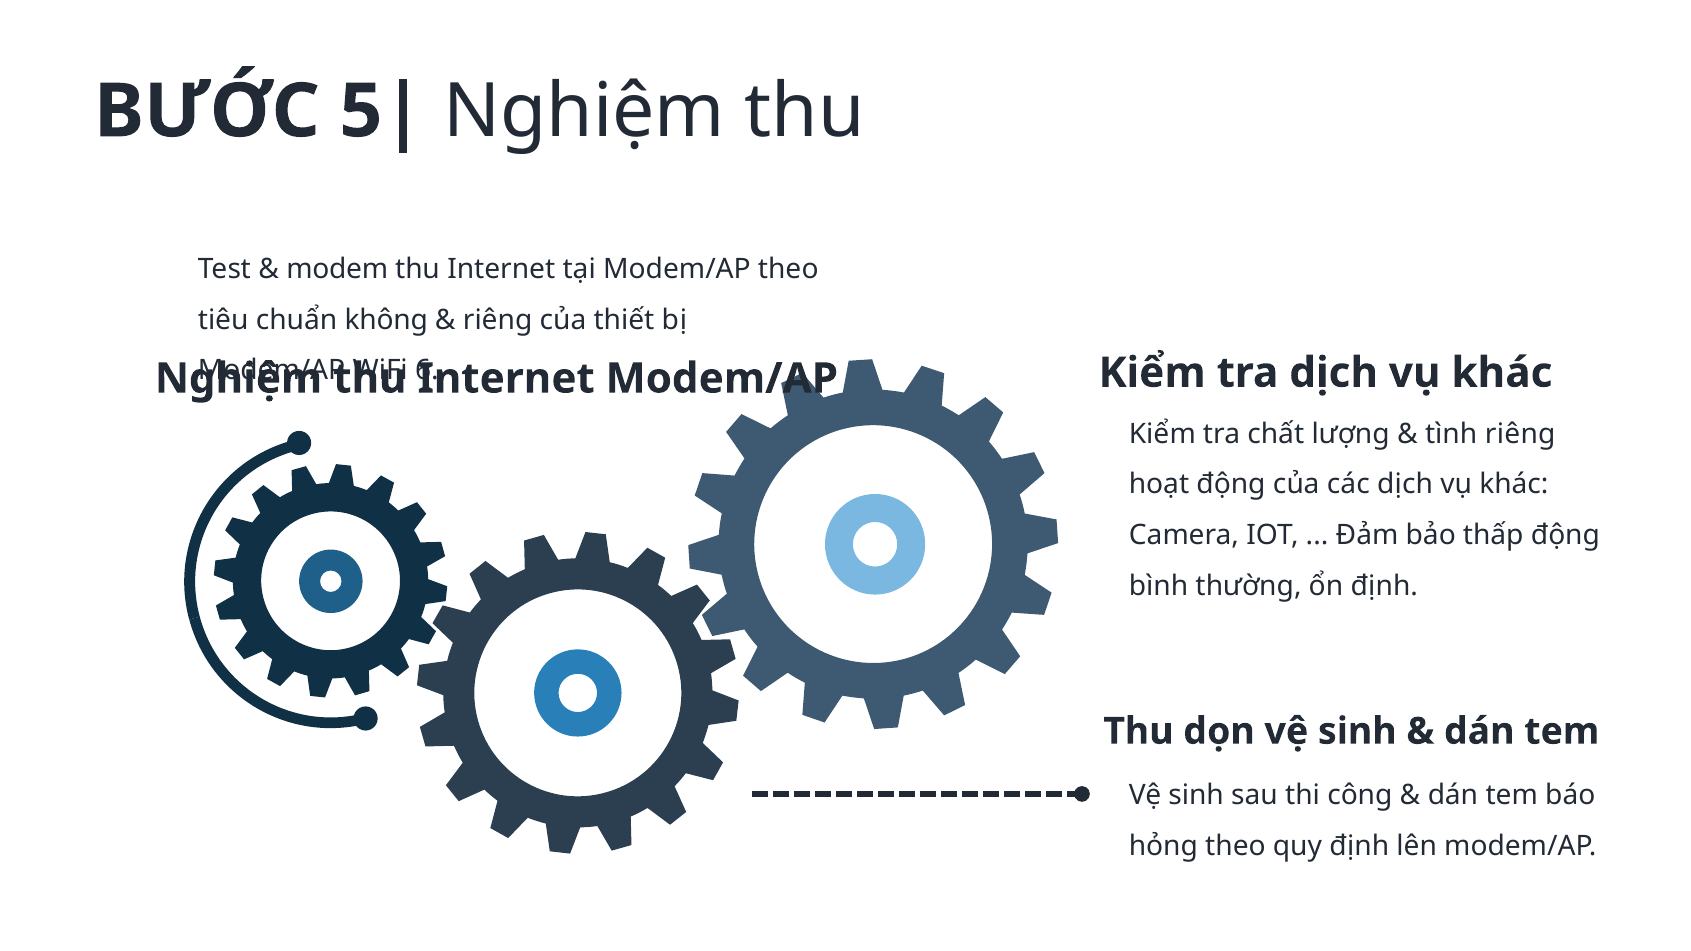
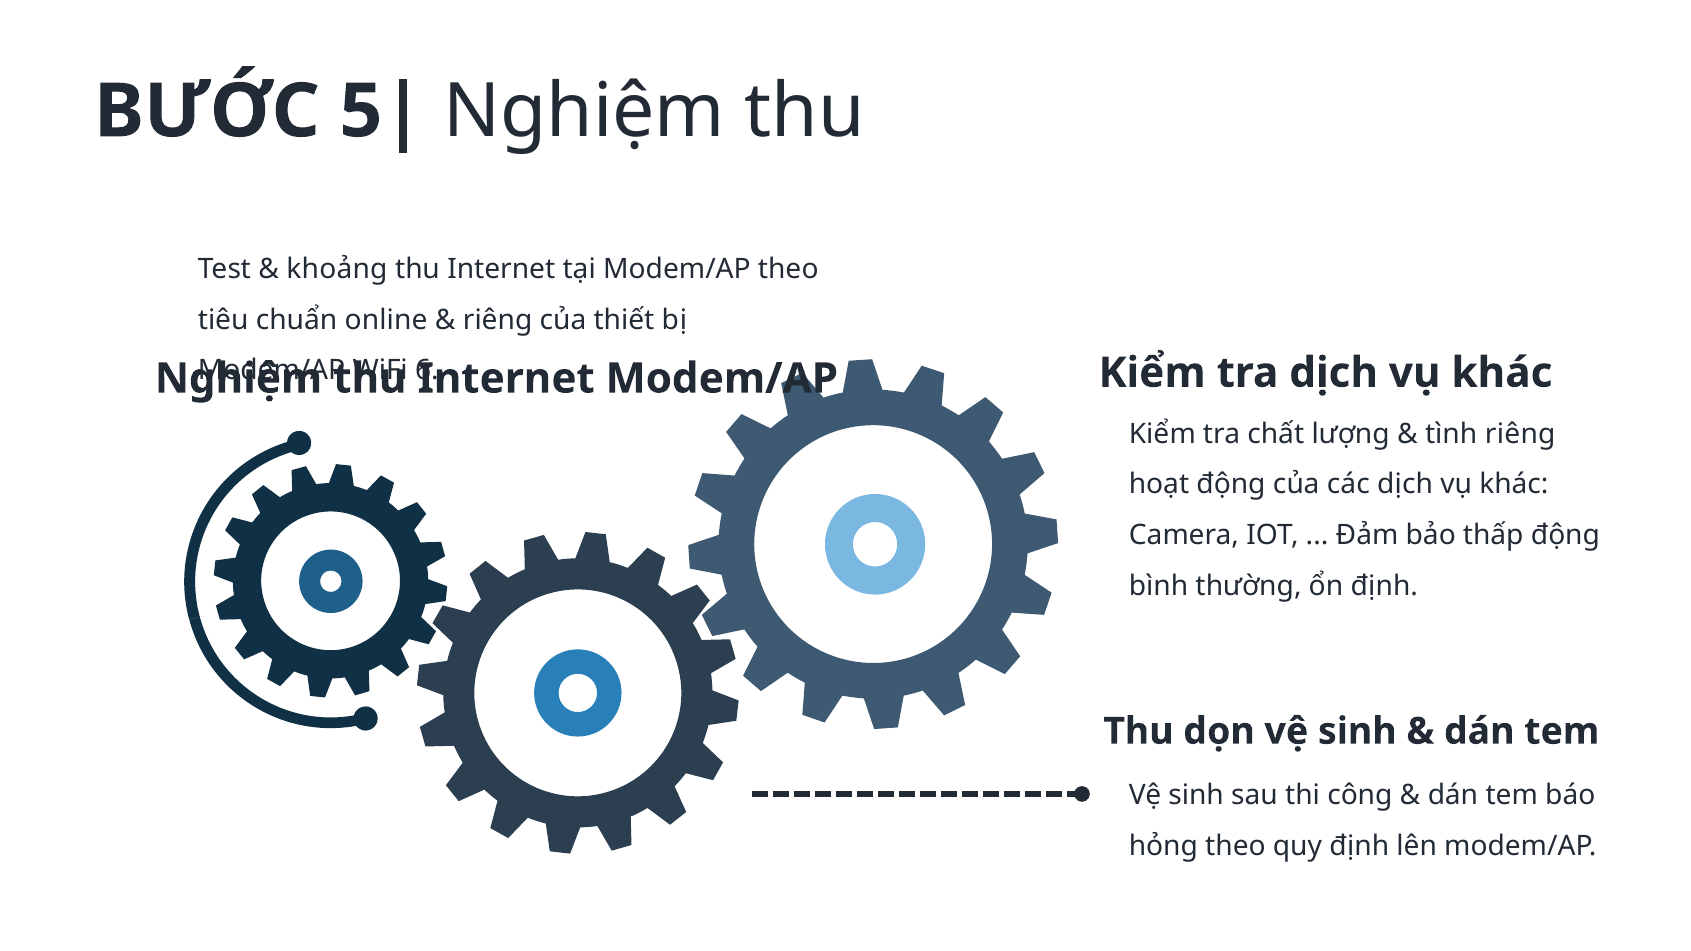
modem: modem -> khoảng (337, 269)
không: không -> online (386, 320)
